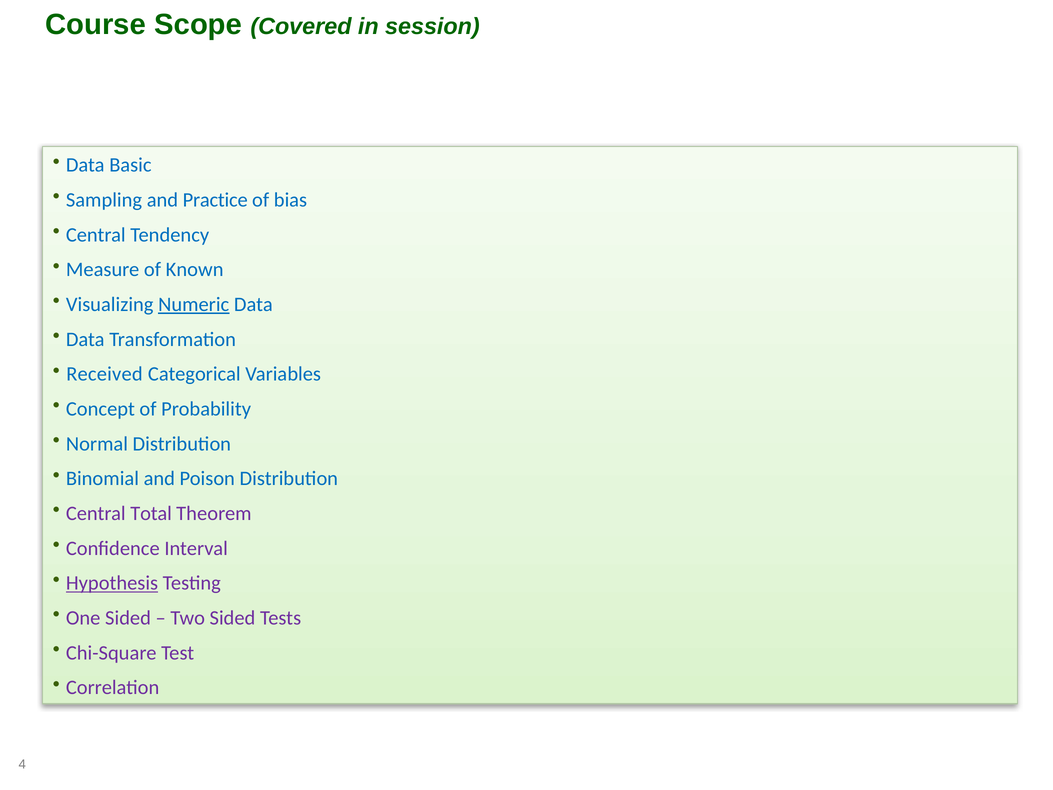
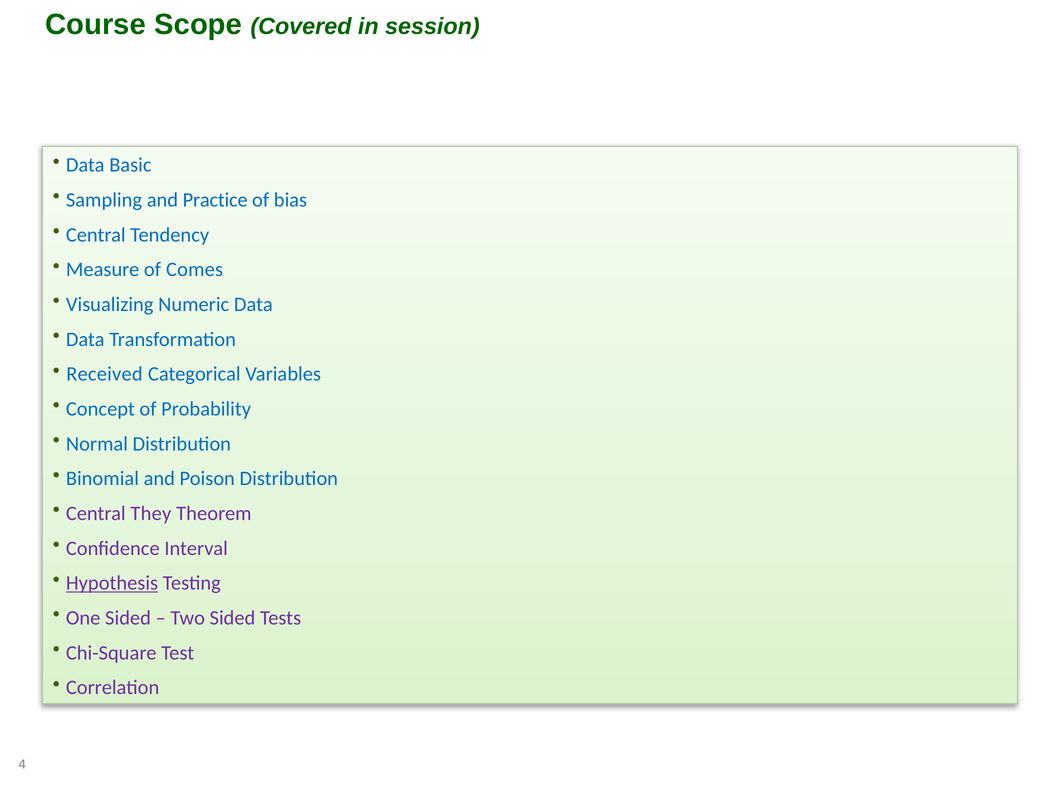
Known: Known -> Comes (195, 270)
Numeric underline: present -> none (194, 304)
Total: Total -> They (151, 513)
